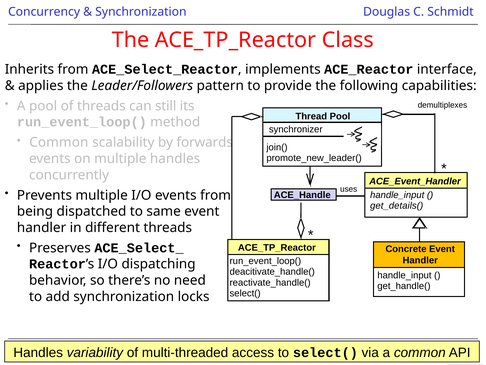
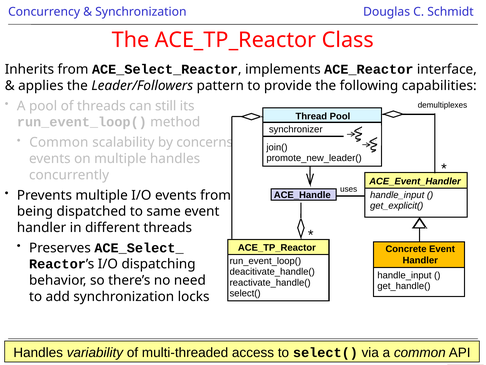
forwards: forwards -> concerns (205, 142)
get_details(: get_details( -> get_explicit( (397, 205)
